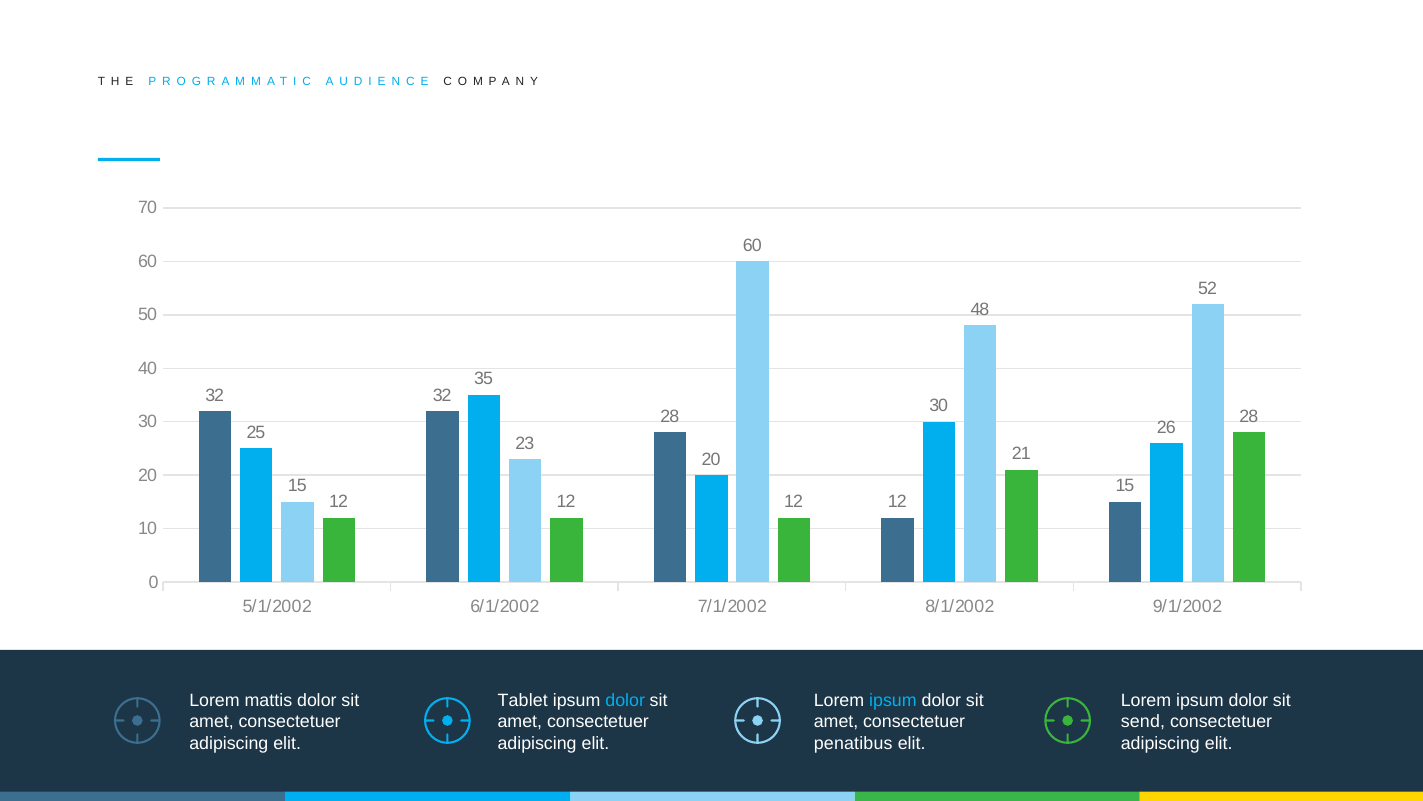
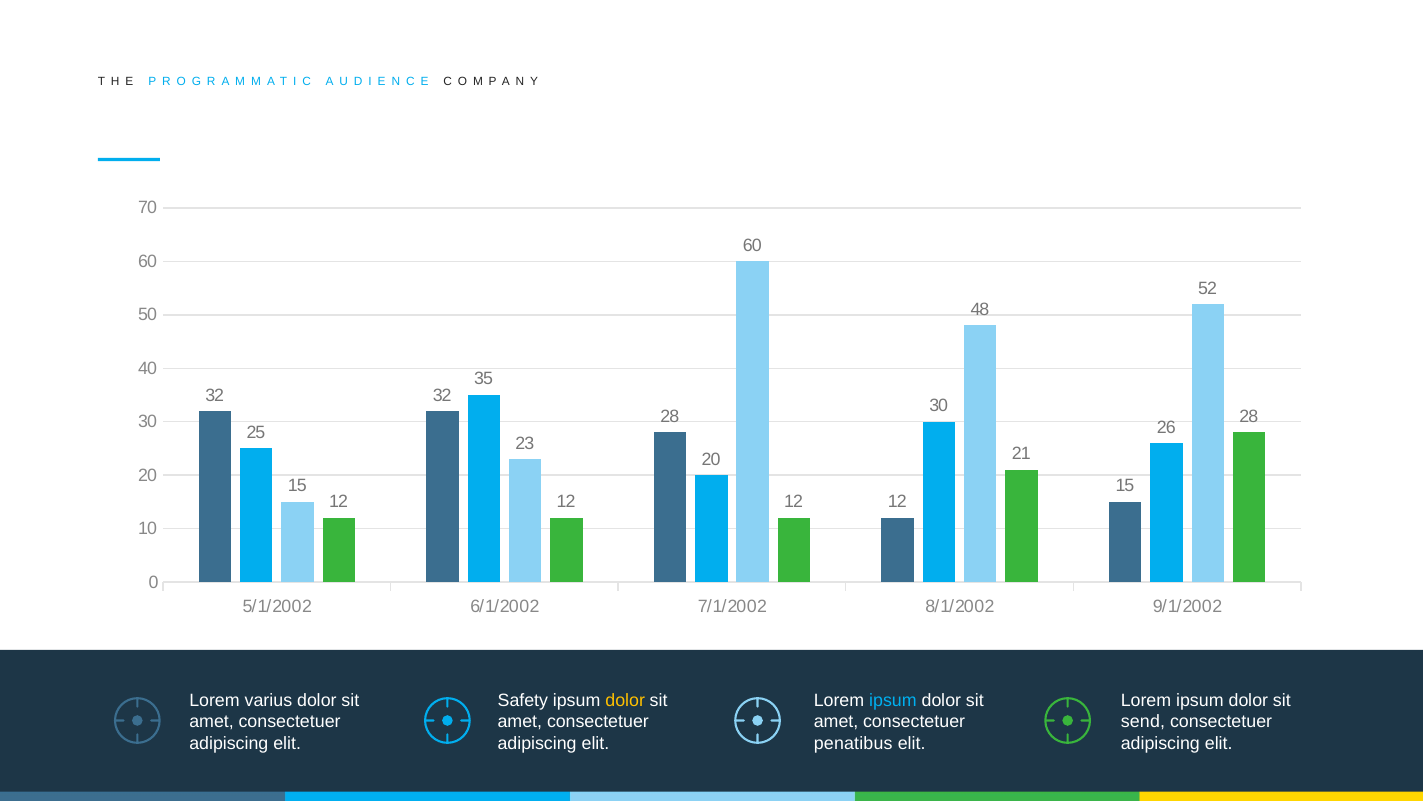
mattis: mattis -> varius (268, 700)
Tablet: Tablet -> Safety (523, 700)
dolor colour: light blue -> yellow (625, 700)
